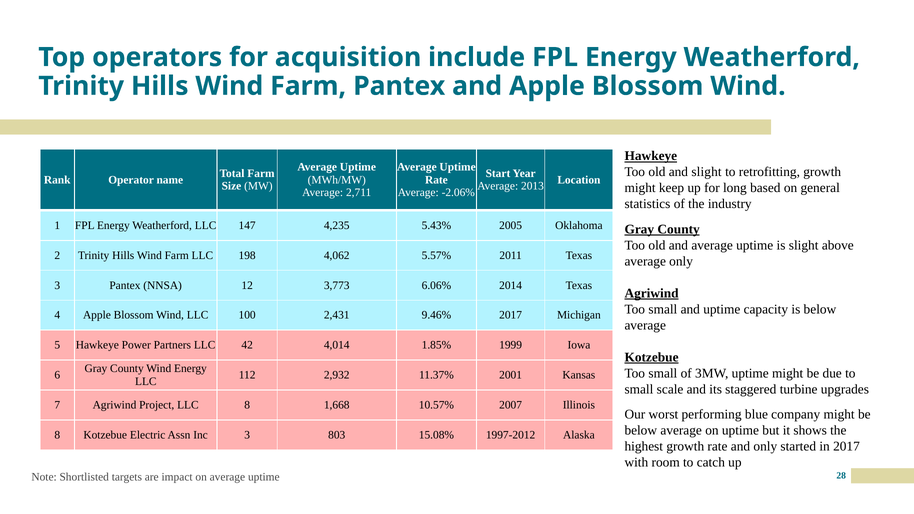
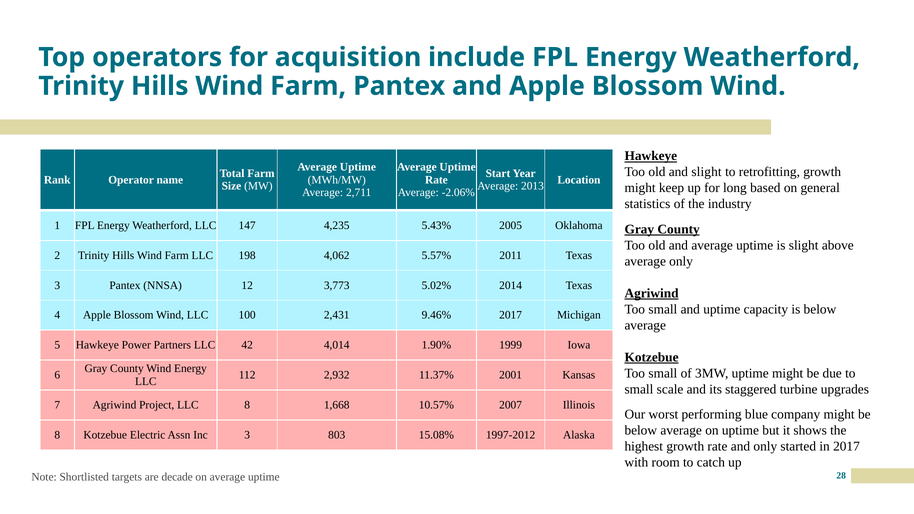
6.06%: 6.06% -> 5.02% (436, 285)
1.85%: 1.85% -> 1.90% (436, 345)
impact: impact -> decade (177, 477)
